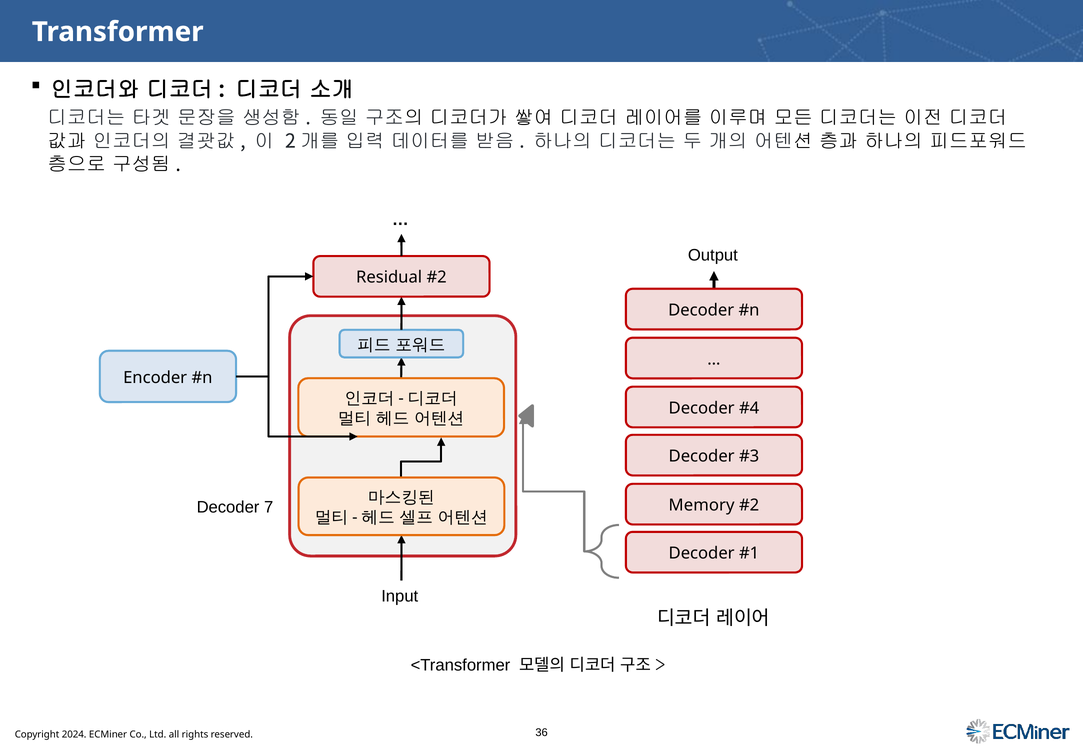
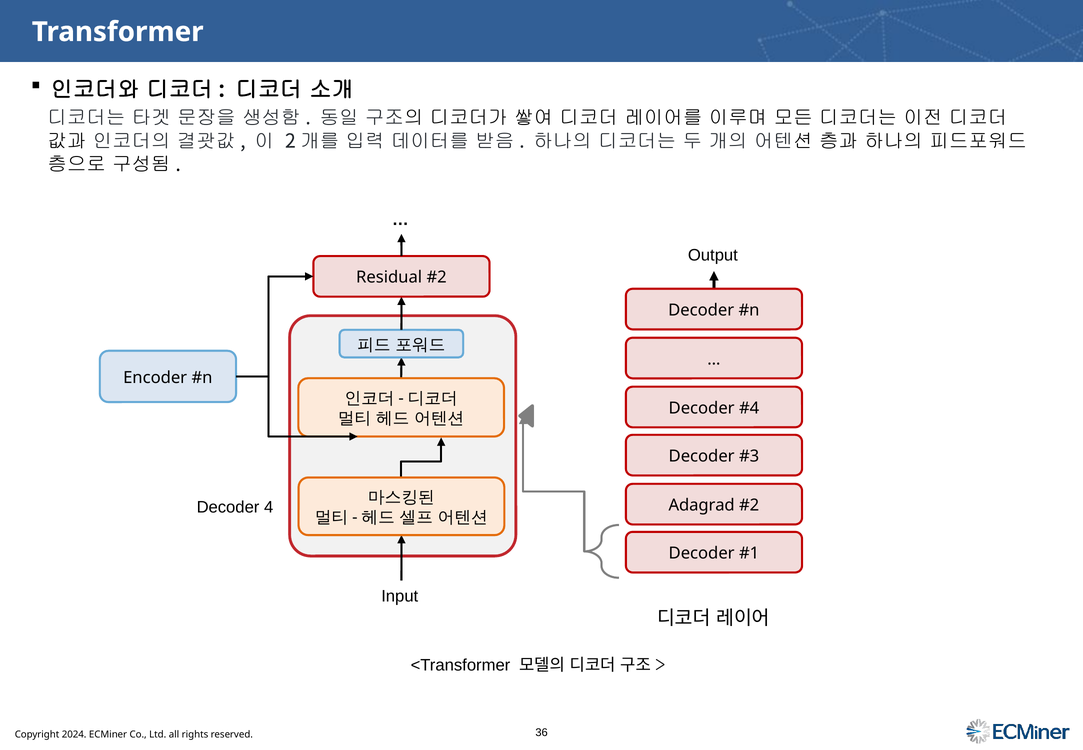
7: 7 -> 4 (269, 507)
Memory: Memory -> Adagrad (702, 505)
